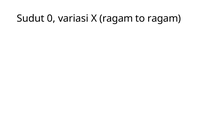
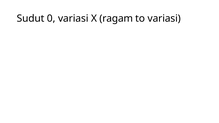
to ragam: ragam -> variasi (164, 18)
